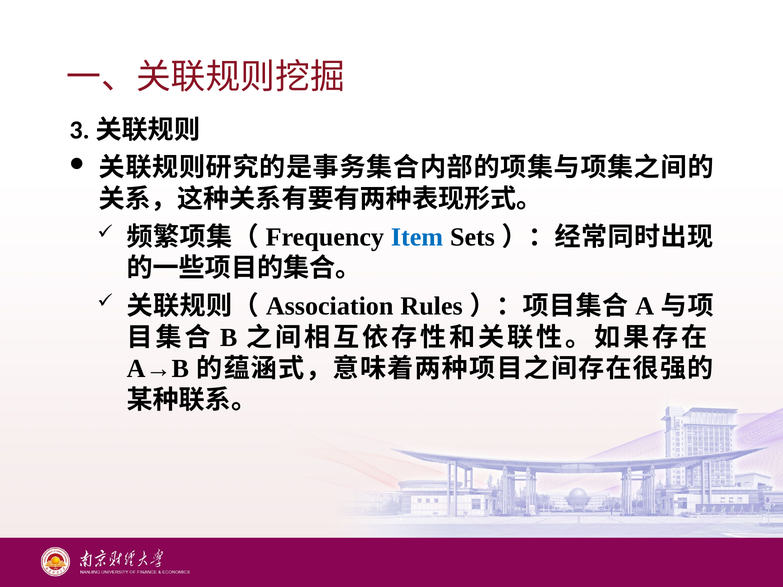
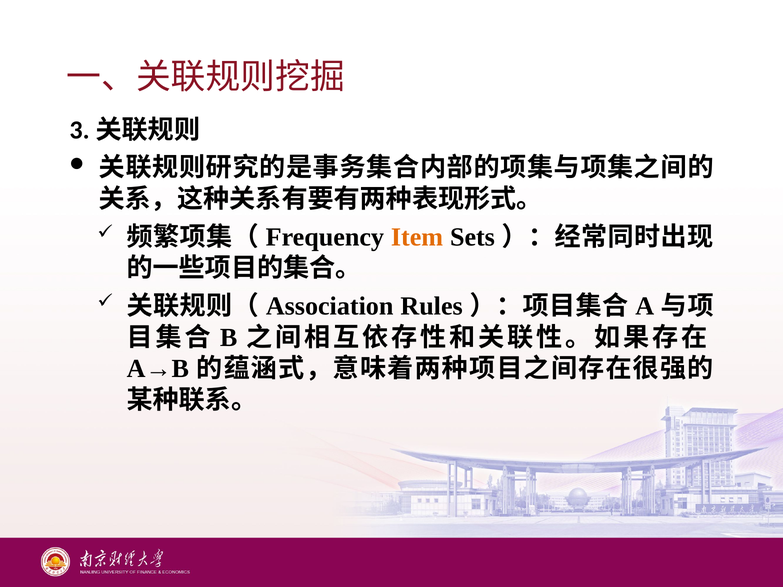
Item colour: blue -> orange (417, 237)
